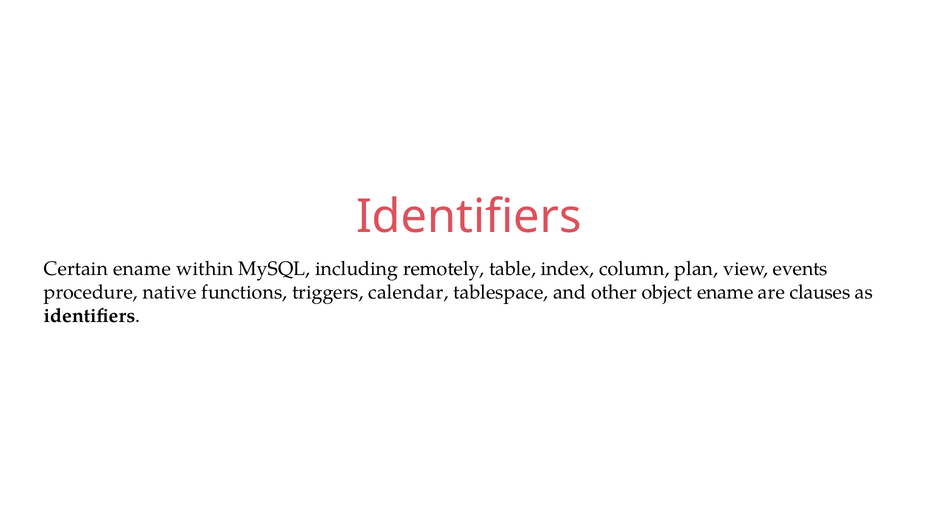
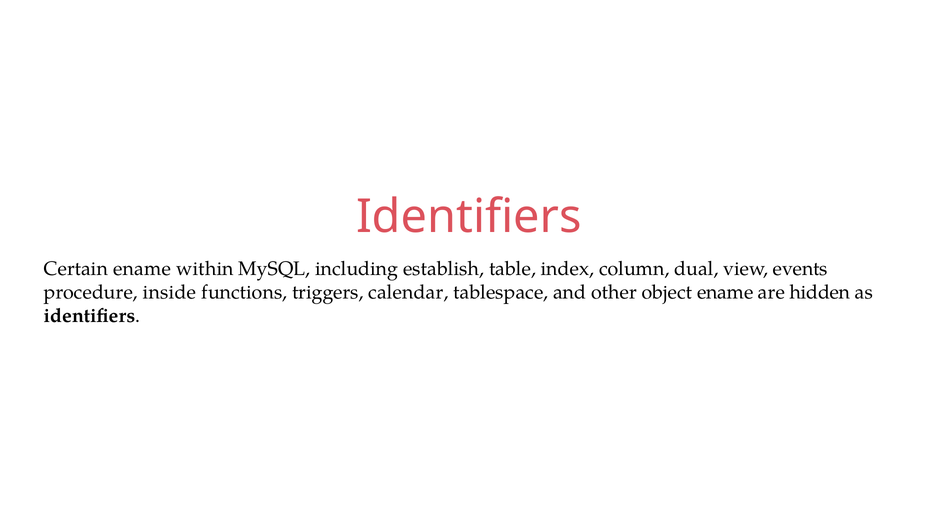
remotely: remotely -> establish (444, 269)
plan: plan -> dual (696, 269)
native: native -> inside (170, 292)
clauses: clauses -> hidden (820, 292)
